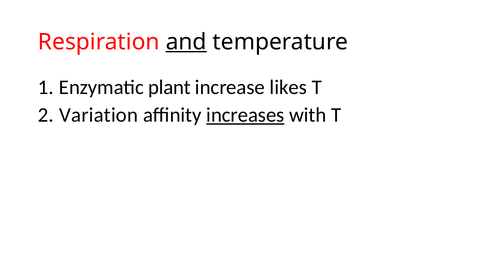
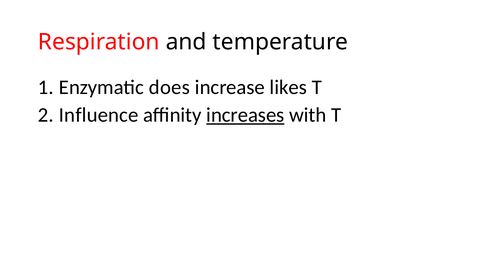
and underline: present -> none (186, 42)
plant: plant -> does (169, 87)
Variation: Variation -> Influence (99, 115)
